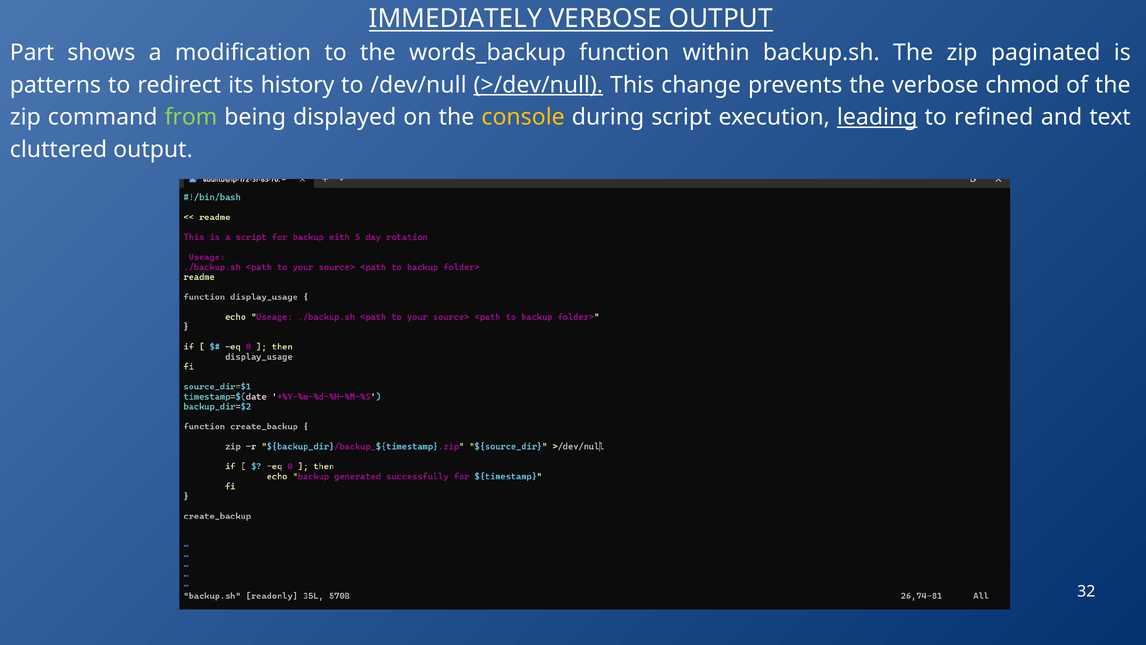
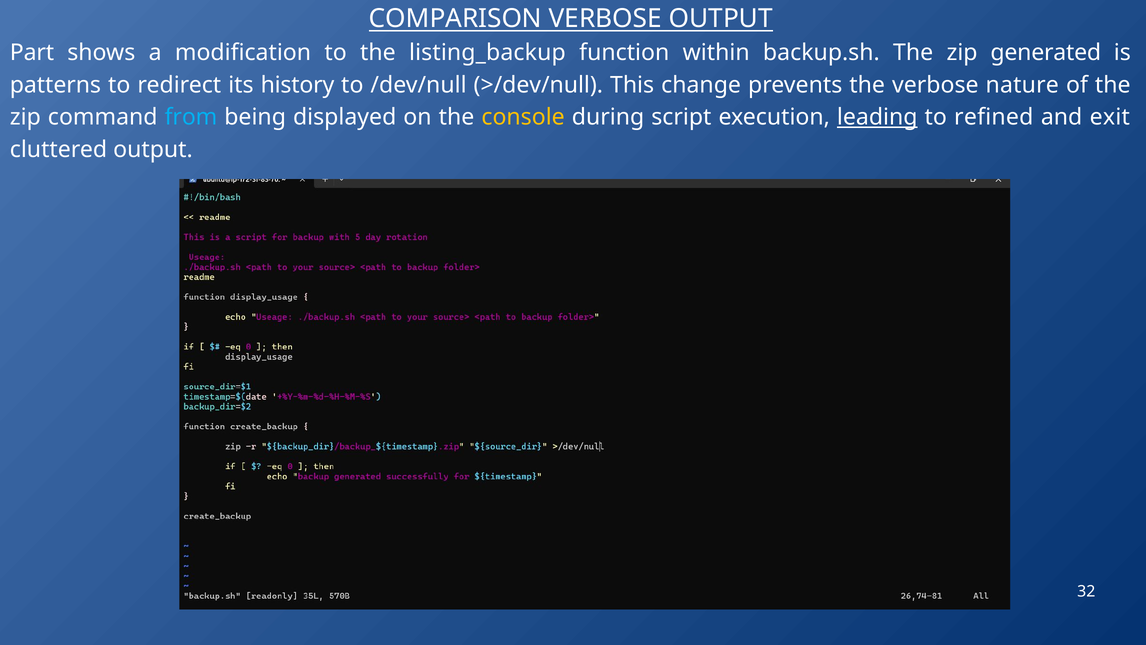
IMMEDIATELY: IMMEDIATELY -> COMPARISON (455, 19)
words_backup: words_backup -> listing_backup (487, 53)
paginated: paginated -> generated (1046, 53)
>/dev/null underline: present -> none (538, 85)
chmod: chmod -> nature (1022, 85)
from colour: light green -> light blue (191, 117)
text: text -> exit (1110, 117)
